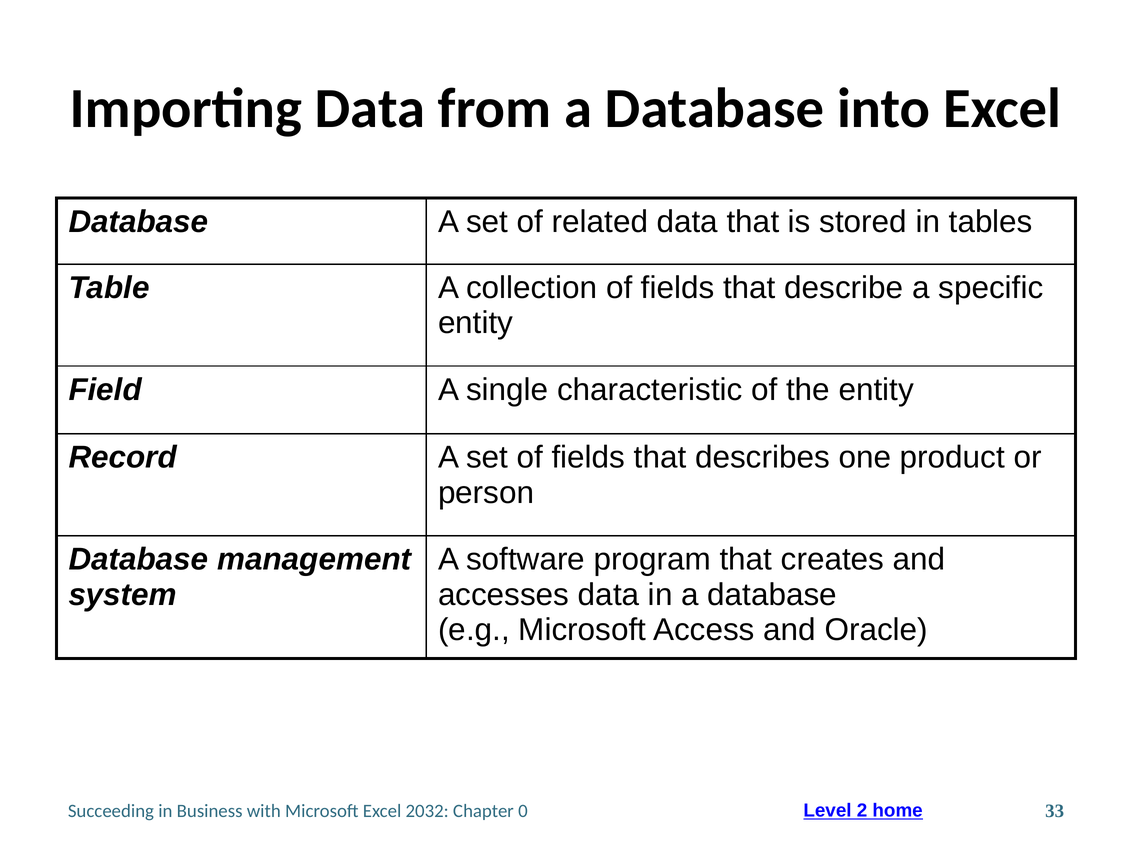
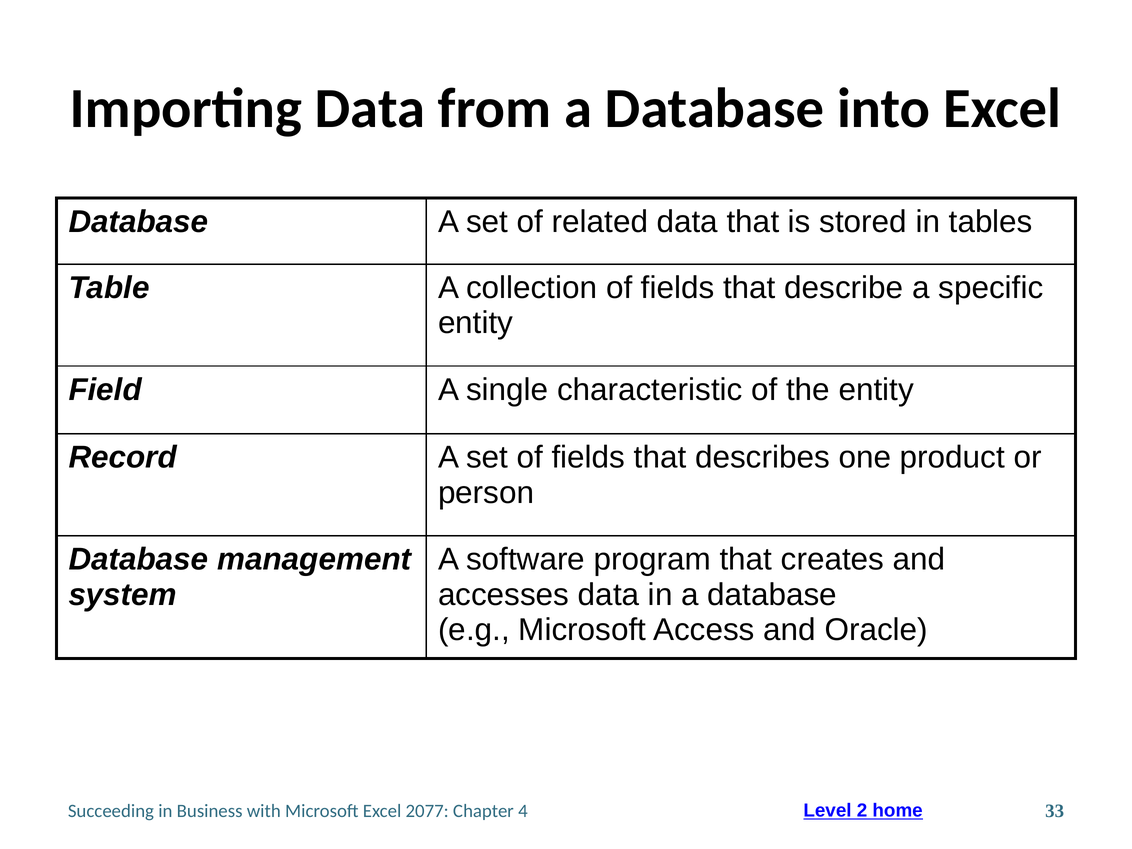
2032: 2032 -> 2077 (427, 811)
0: 0 -> 4 (523, 811)
